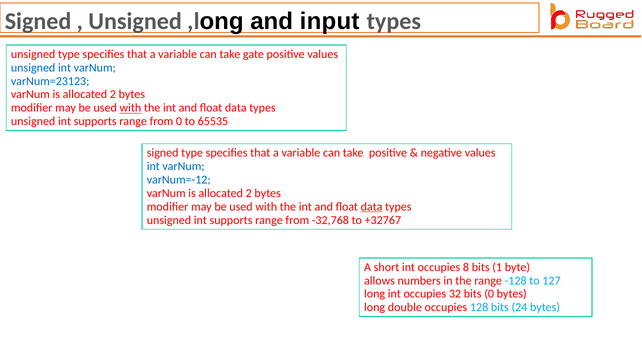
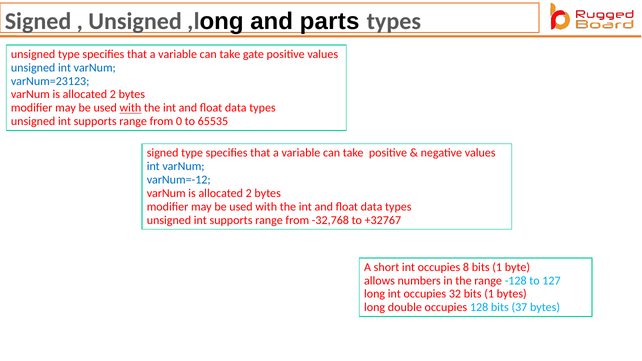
input: input -> parts (330, 21)
data underline: present -> none (372, 207)
32 bits 0: 0 -> 1 (489, 294)
24: 24 -> 37 (519, 307)
